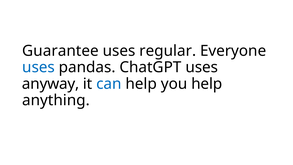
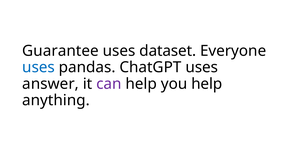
regular: regular -> dataset (168, 51)
anyway: anyway -> answer (51, 84)
can colour: blue -> purple (109, 84)
